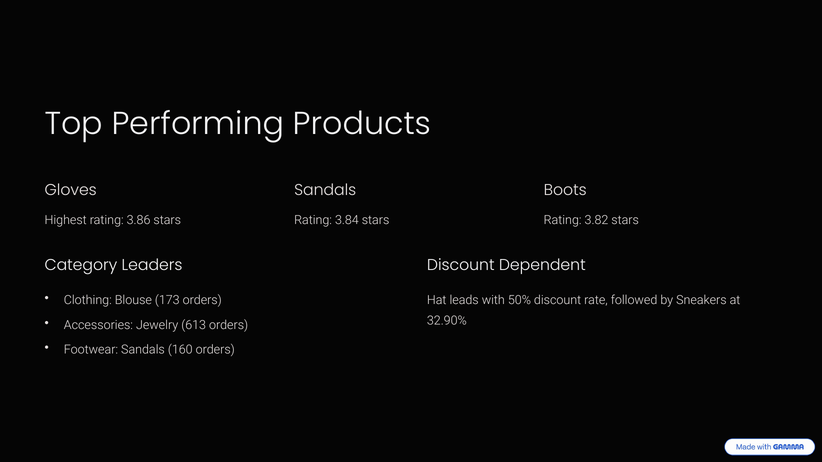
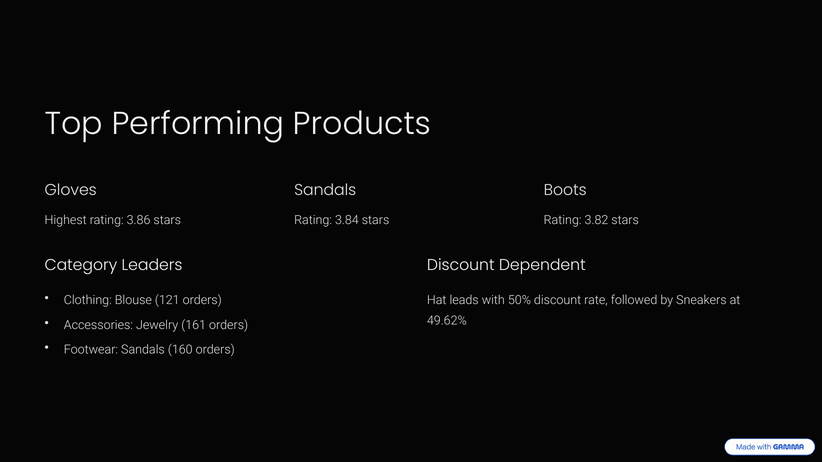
173: 173 -> 121 (167, 300)
32.90%: 32.90% -> 49.62% (447, 321)
613: 613 -> 161 (194, 325)
